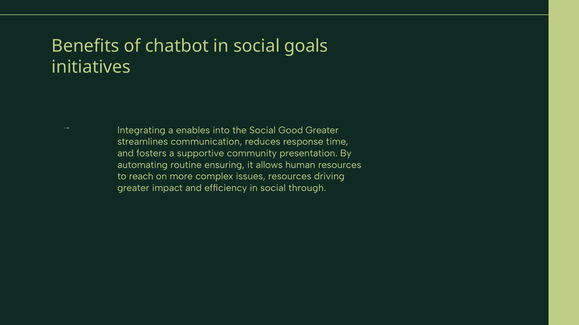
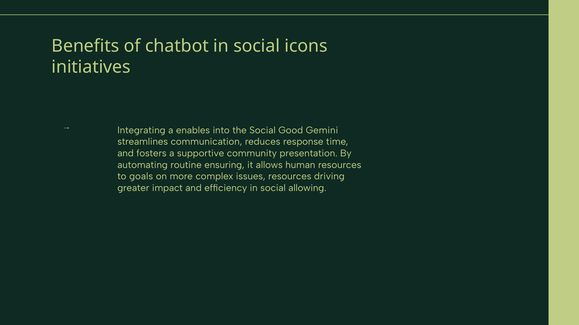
goals: goals -> icons (306, 46)
Good Greater: Greater -> Gemini (322, 130)
reach: reach -> goals (141, 177)
through: through -> allowing (307, 188)
